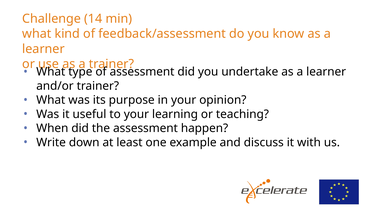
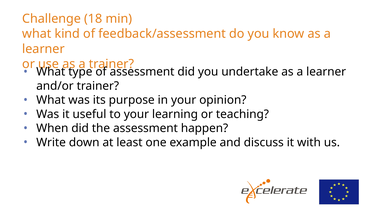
14: 14 -> 18 (93, 19)
